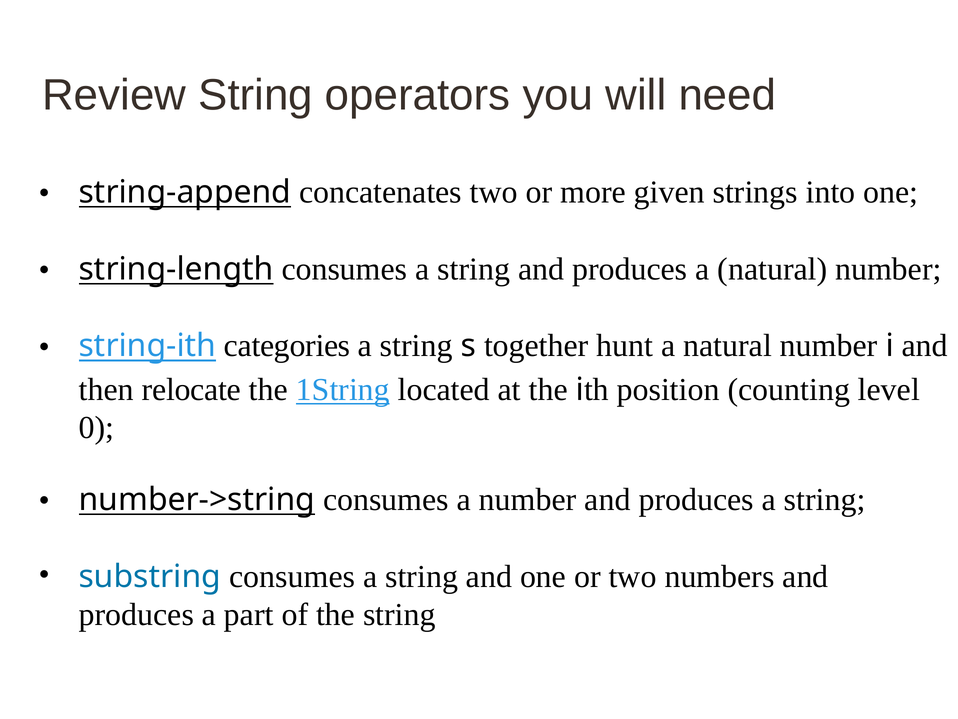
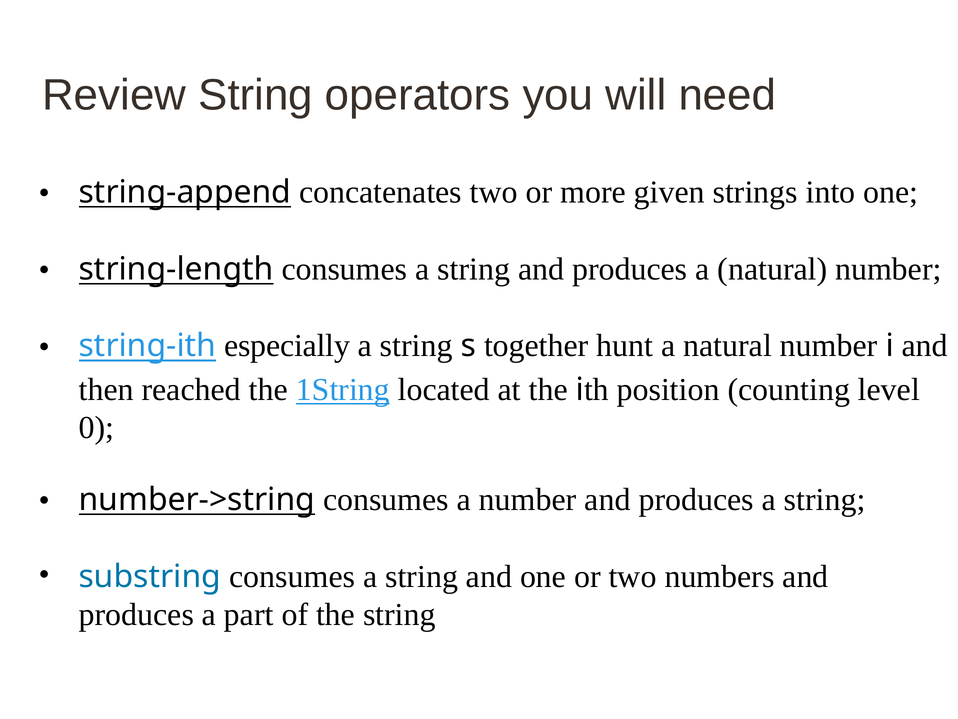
categories: categories -> especially (287, 346)
relocate: relocate -> reached (191, 389)
